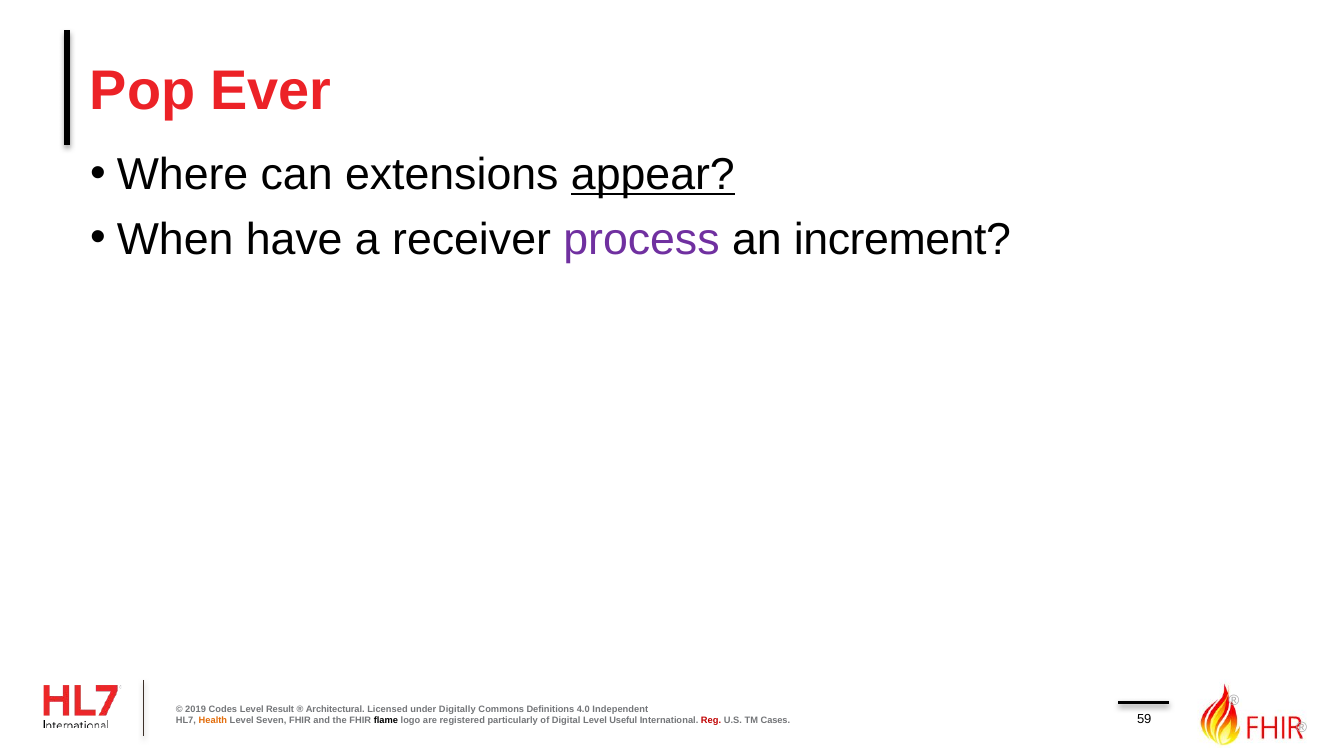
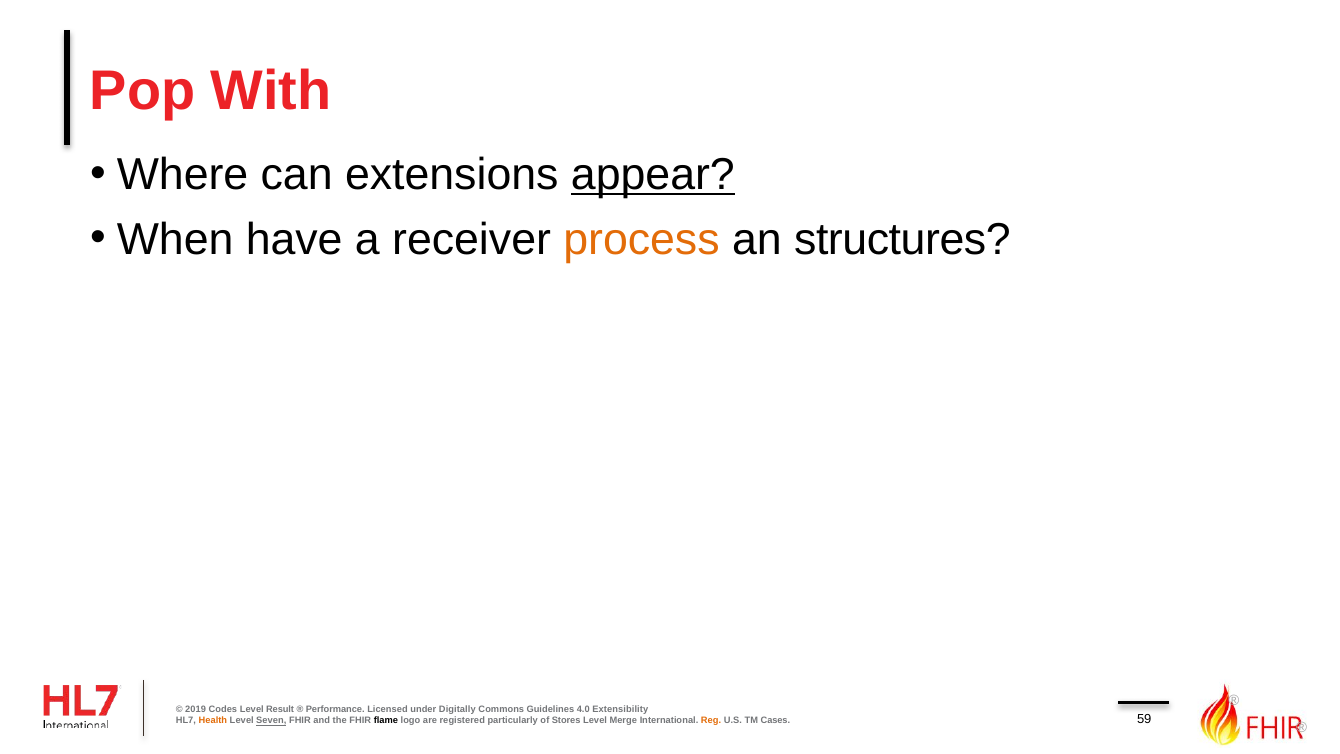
Ever: Ever -> With (271, 91)
process colour: purple -> orange (641, 240)
increment: increment -> structures (902, 240)
Architectural: Architectural -> Performance (335, 710)
Definitions: Definitions -> Guidelines (550, 710)
Independent: Independent -> Extensibility (620, 710)
Seven underline: none -> present (271, 721)
Digital: Digital -> Stores (566, 721)
Useful: Useful -> Merge (623, 721)
Reg colour: red -> orange (711, 721)
